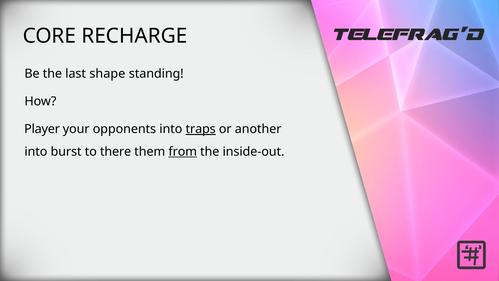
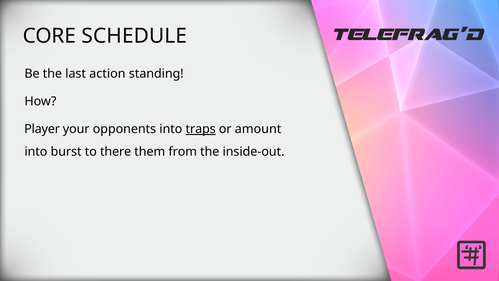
RECHARGE: RECHARGE -> SCHEDULE (134, 36)
shape: shape -> action (107, 74)
another: another -> amount (258, 129)
from underline: present -> none (183, 151)
